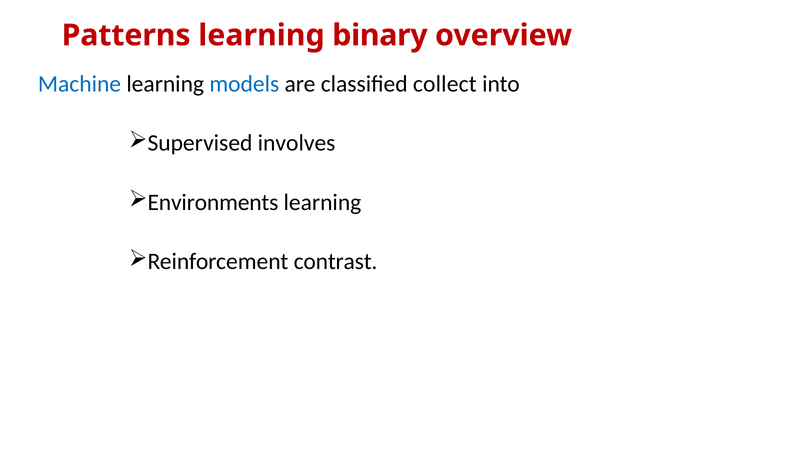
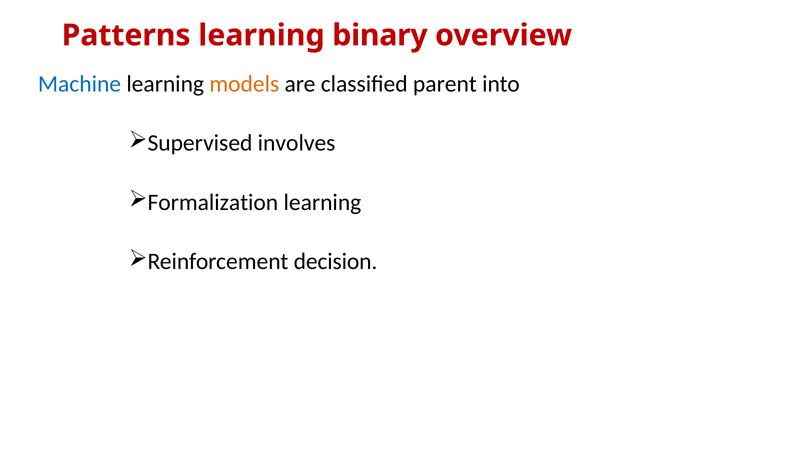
models colour: blue -> orange (244, 84)
collect: collect -> parent (445, 84)
Environments: Environments -> Formalization (213, 203)
contrast: contrast -> decision (336, 262)
